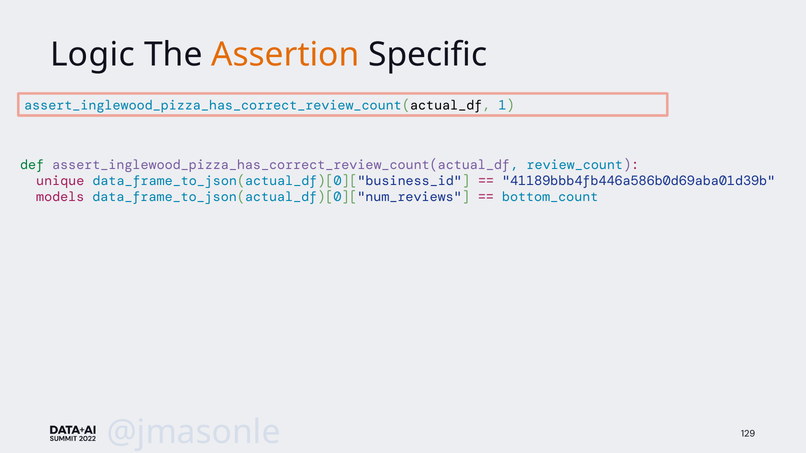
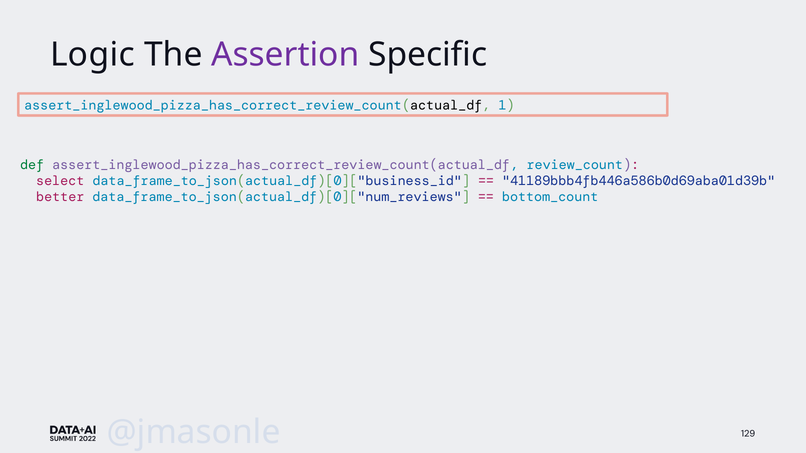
Assertion colour: orange -> purple (285, 54)
unique: unique -> select (60, 181)
models: models -> better (60, 197)
